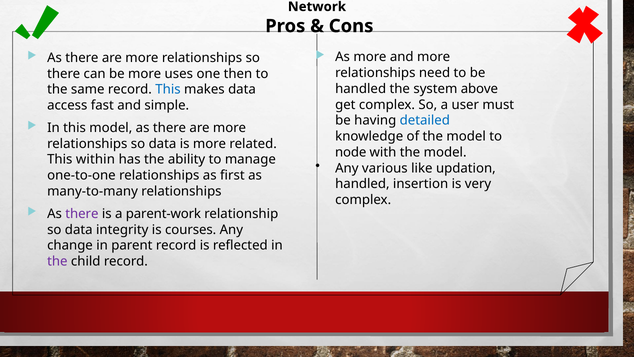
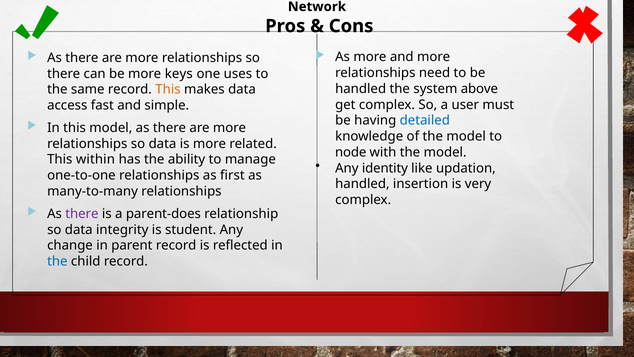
uses: uses -> keys (179, 74)
then: then -> uses (238, 74)
This colour: blue -> orange (168, 89)
various: various -> identity (385, 168)
parent-work: parent-work -> parent-does (163, 214)
courses: courses -> student (191, 229)
the colour: purple -> blue (57, 261)
